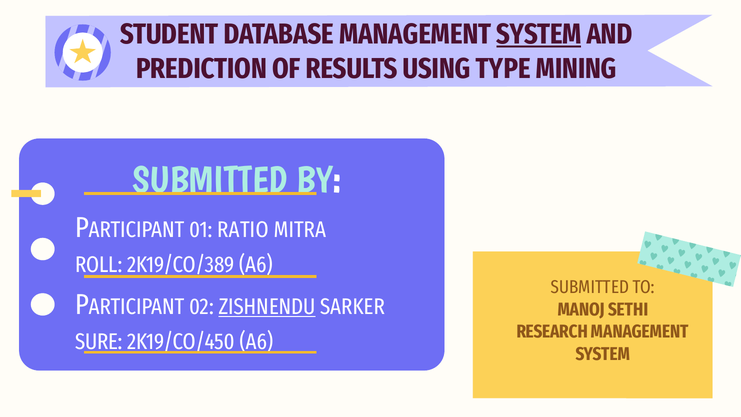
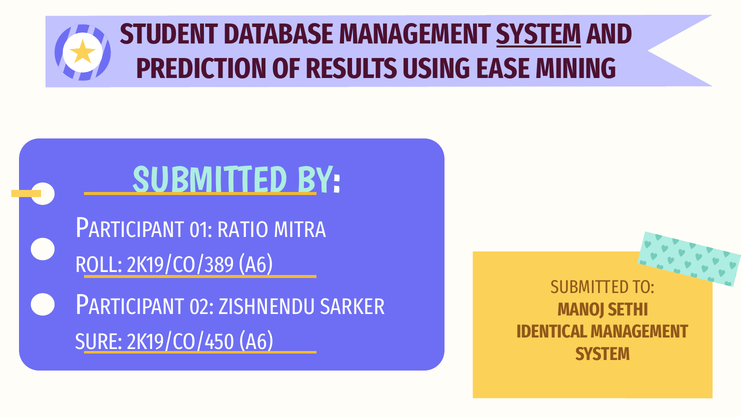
TYPE: TYPE -> EASE (503, 69)
ZISHNENDU underline: present -> none (267, 307)
RESEARCH: RESEARCH -> IDENTICAL (552, 332)
